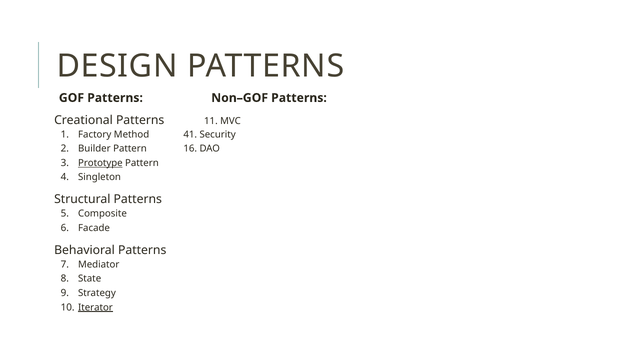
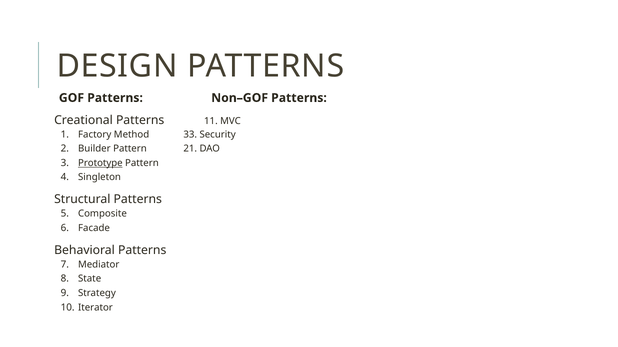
41: 41 -> 33 (190, 135)
16: 16 -> 21 (190, 149)
Iterator underline: present -> none (95, 308)
